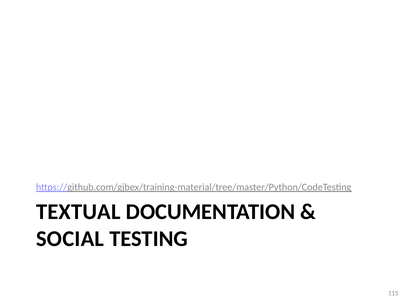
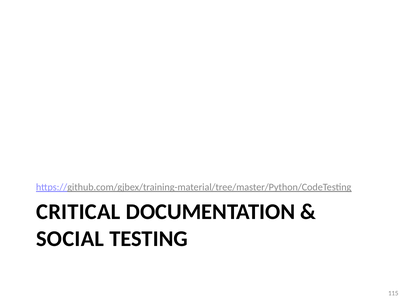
TEXTUAL: TEXTUAL -> CRITICAL (78, 212)
